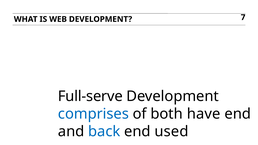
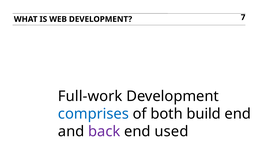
Full-serve: Full-serve -> Full-work (90, 96)
have: have -> build (204, 114)
back colour: blue -> purple (104, 131)
